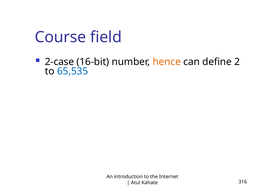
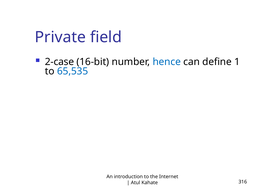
Course: Course -> Private (60, 37)
hence colour: orange -> blue (167, 62)
2: 2 -> 1 (237, 62)
